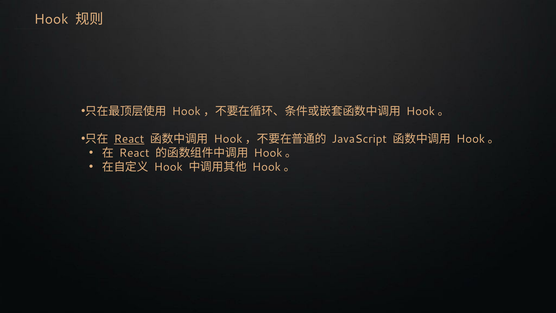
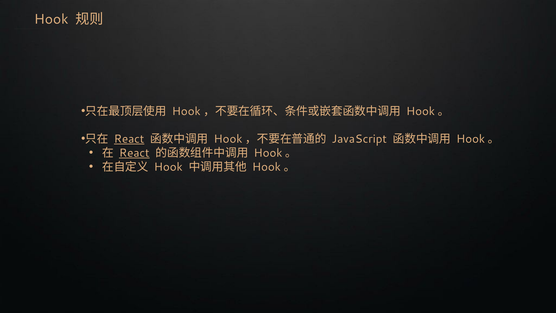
React underline: none -> present (134, 153)
